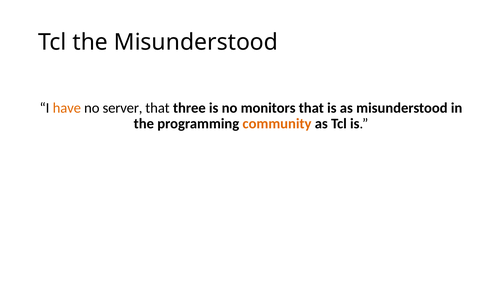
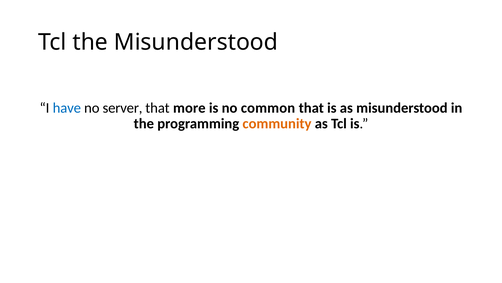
have colour: orange -> blue (67, 108)
three: three -> more (189, 108)
monitors: monitors -> common (268, 108)
